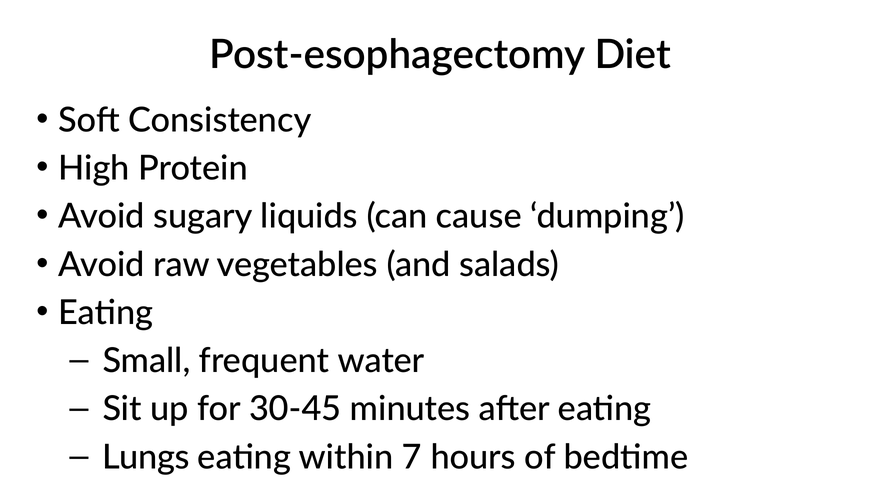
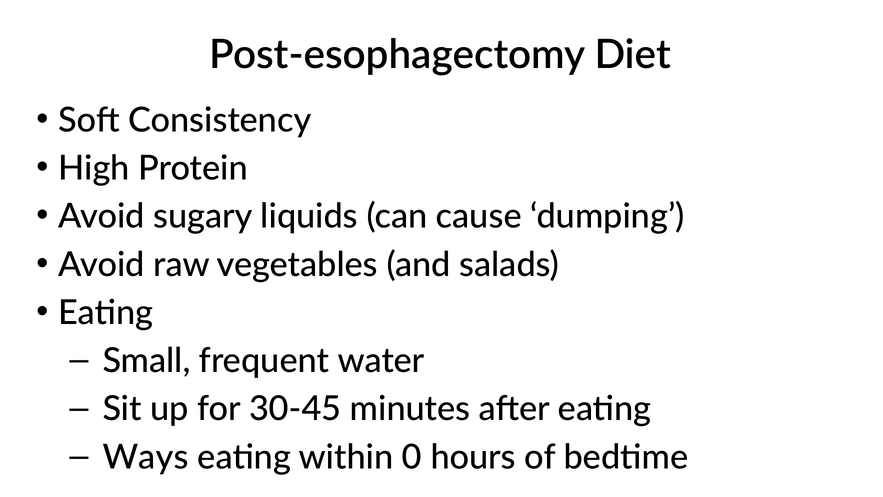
Lungs: Lungs -> Ways (146, 457)
7: 7 -> 0 (412, 457)
